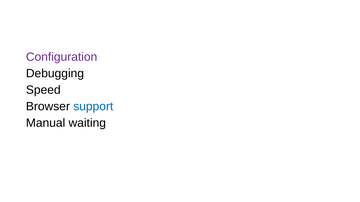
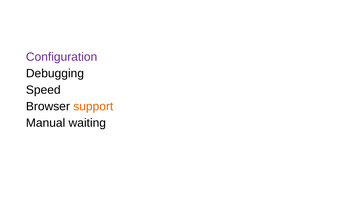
support colour: blue -> orange (93, 107)
